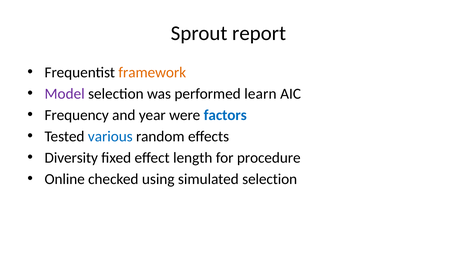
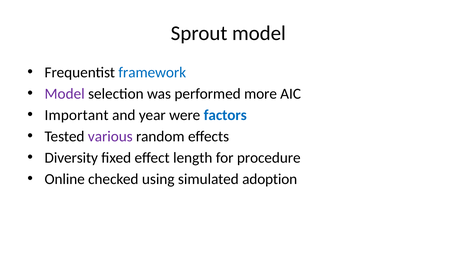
Sprout report: report -> model (259, 33)
framework colour: orange -> blue (152, 72)
learn: learn -> more (261, 94)
Frequency: Frequency -> Important (77, 115)
various colour: blue -> purple (110, 136)
simulated selection: selection -> adoption (270, 179)
